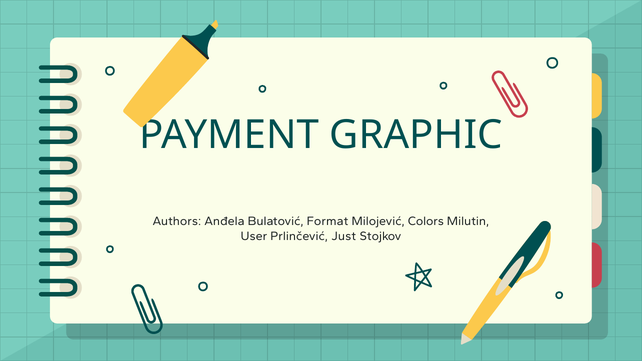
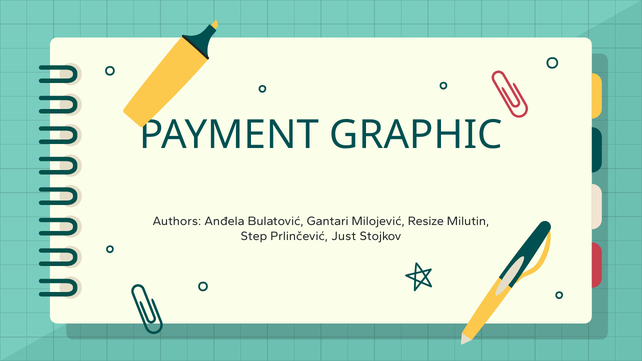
Format: Format -> Gantari (328, 221)
Colors: Colors -> Resize (426, 221)
User: User -> Step (254, 236)
